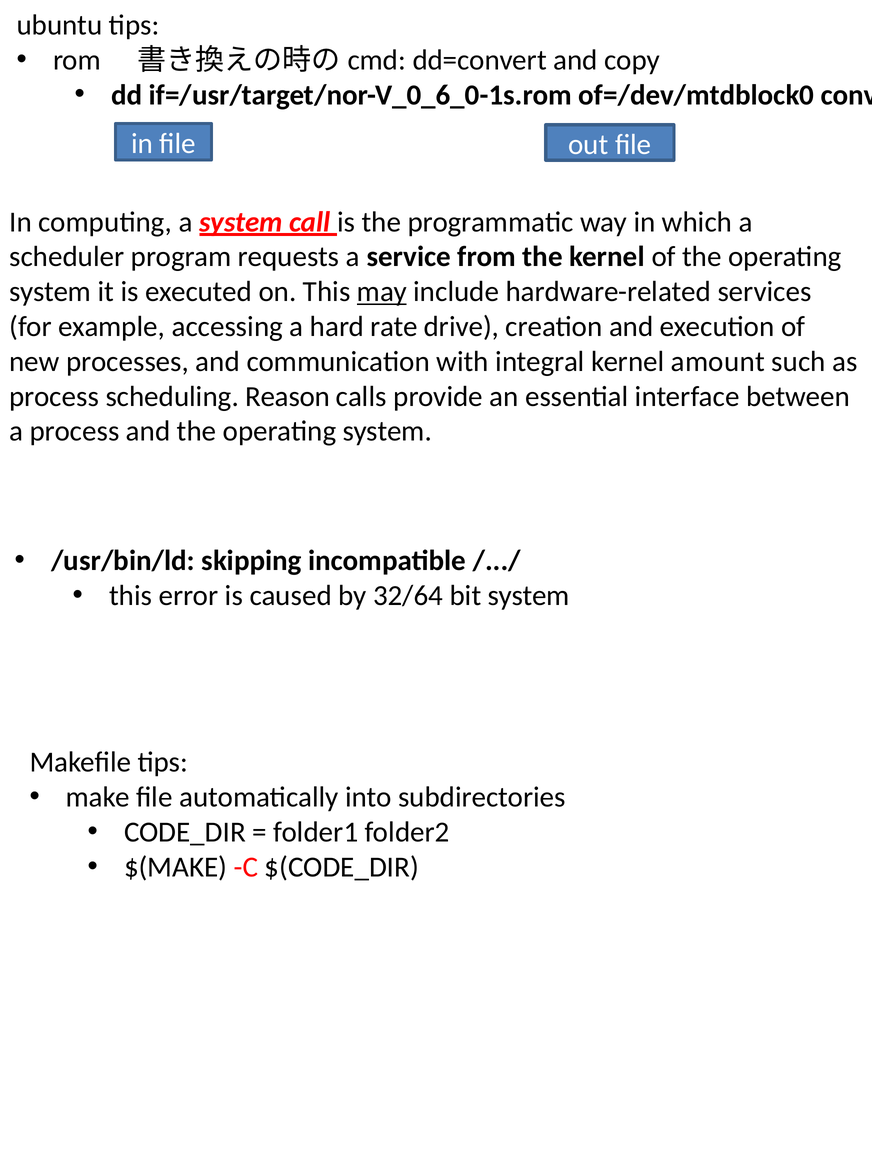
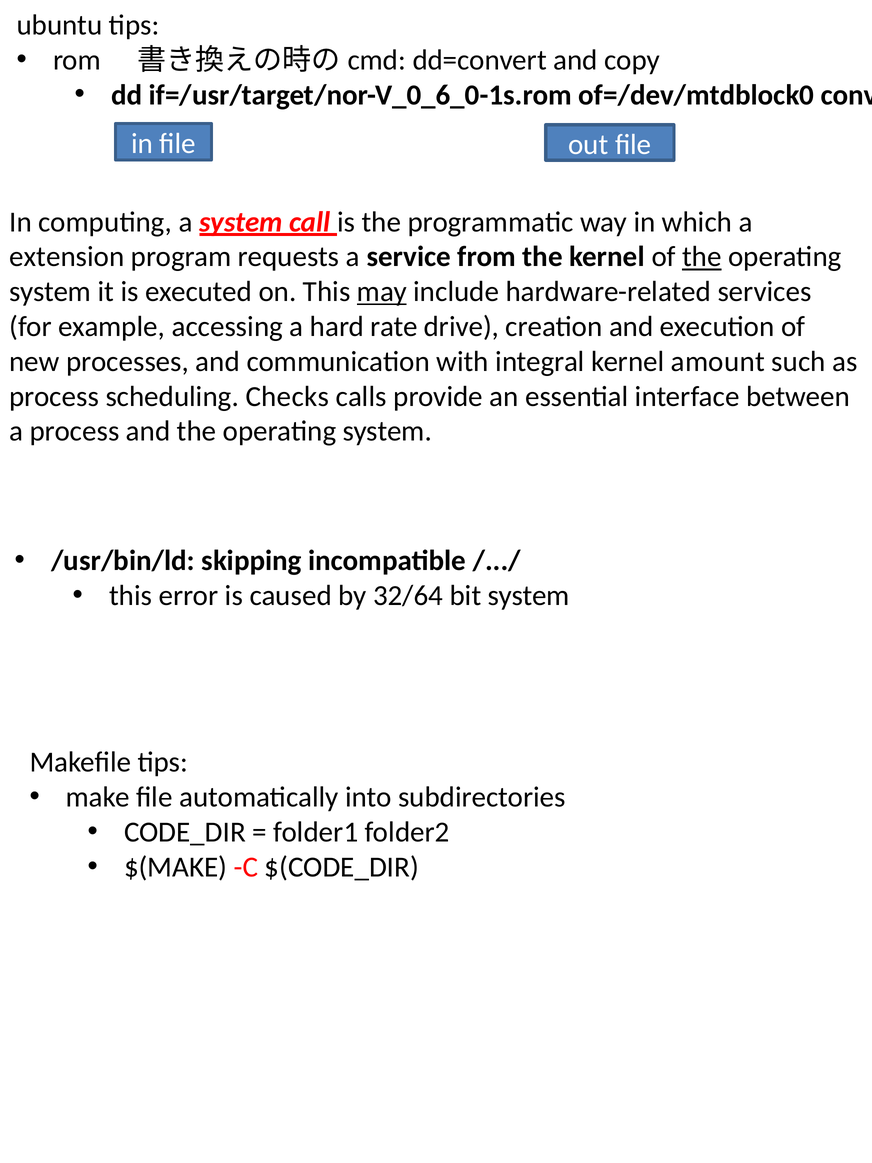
scheduler: scheduler -> extension (67, 257)
the underline: none -> present (702, 257)
Reason: Reason -> Checks (287, 396)
